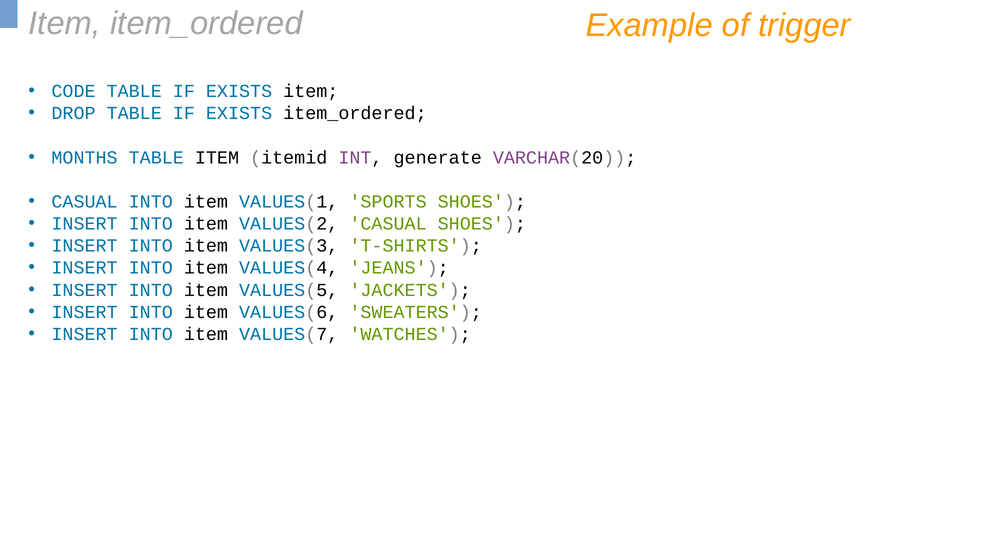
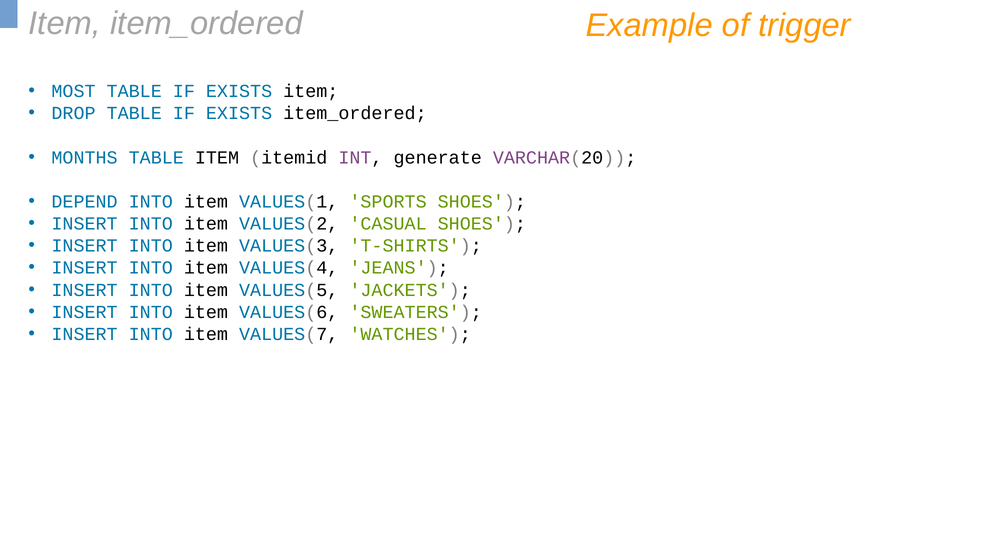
CODE: CODE -> MOST (74, 91)
CASUAL: CASUAL -> DEPEND (85, 202)
